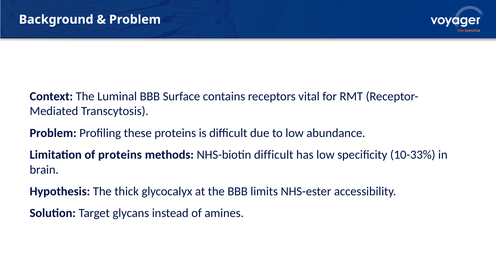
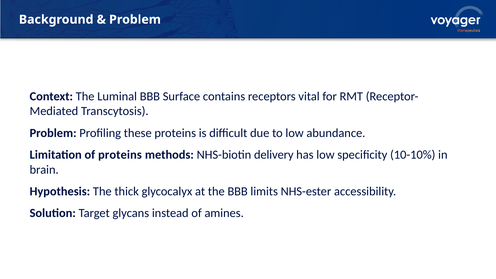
NHS-biotin difficult: difficult -> delivery (274, 155)
10-33%: 10-33% -> 10-10% (413, 155)
